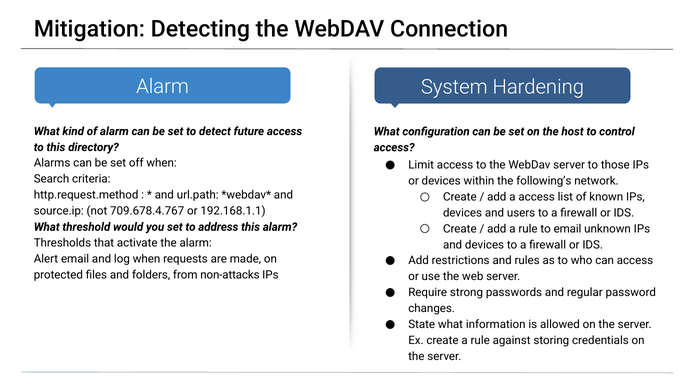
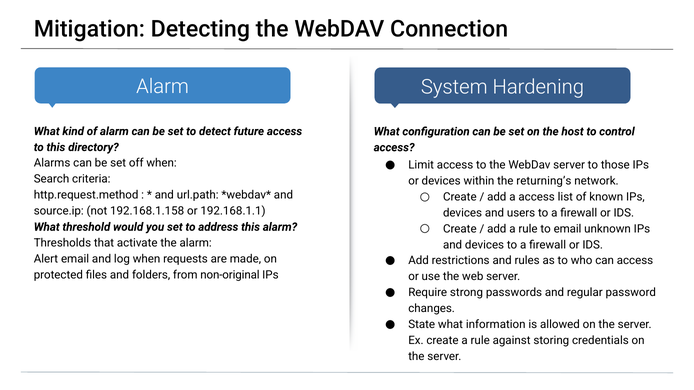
following’s: following’s -> returning’s (544, 181)
709.678.4.767: 709.678.4.767 -> 192.168.1.158 (147, 211)
non-attacks: non-attacks -> non-original (230, 275)
